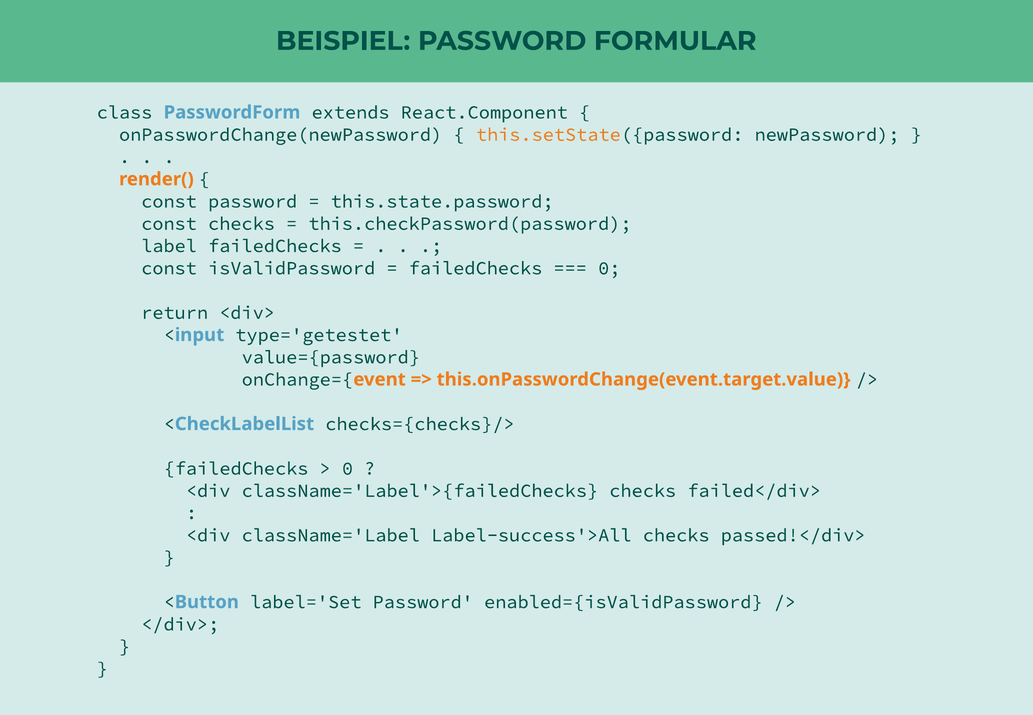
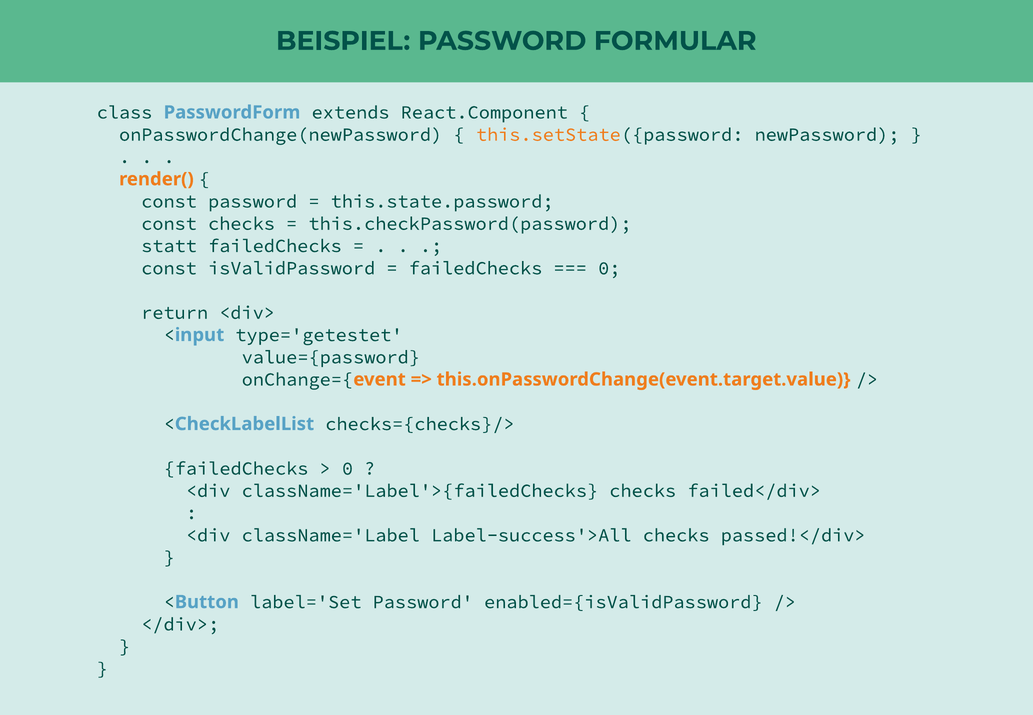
label: label -> statt (169, 246)
